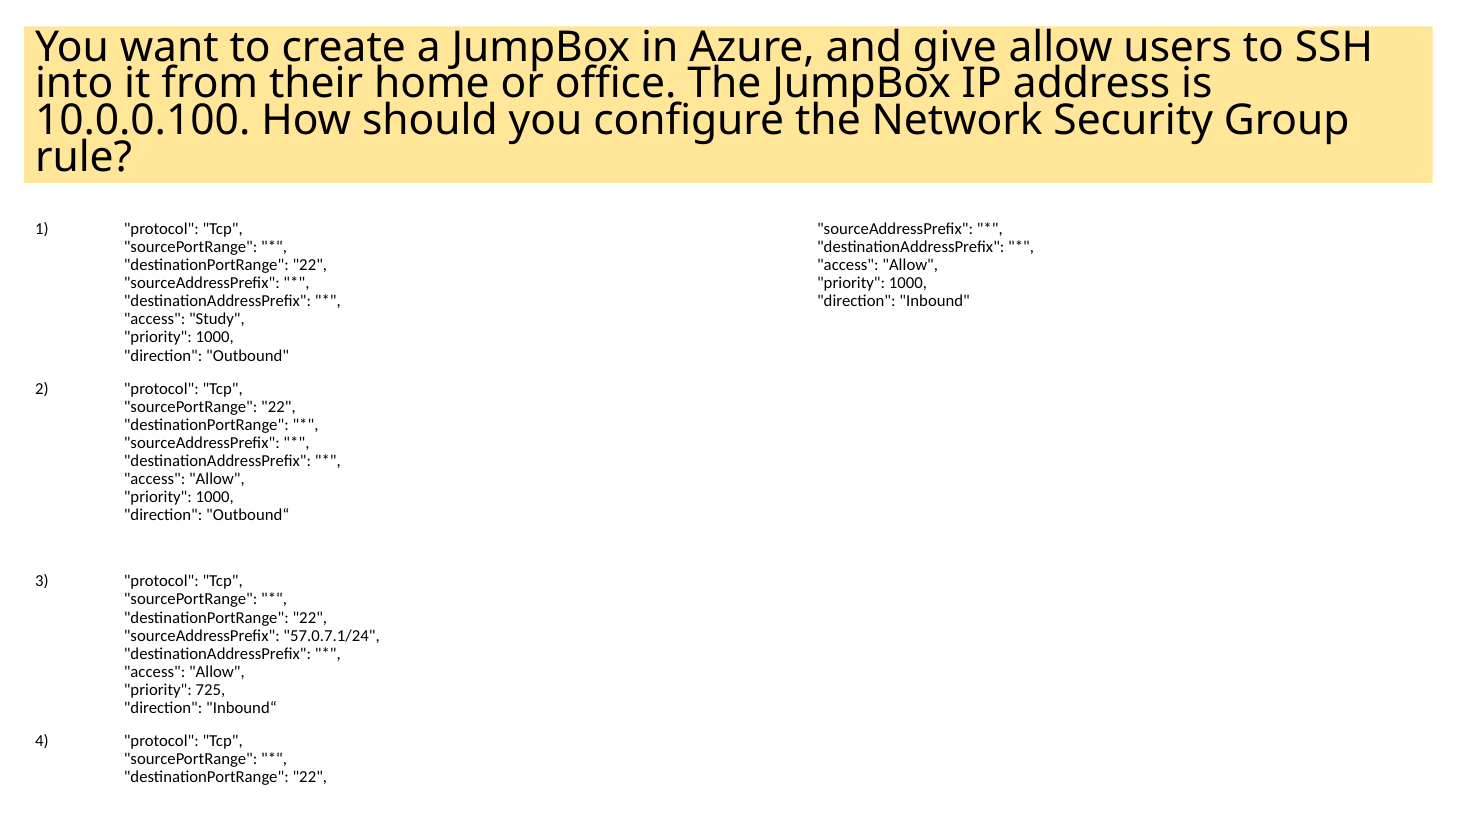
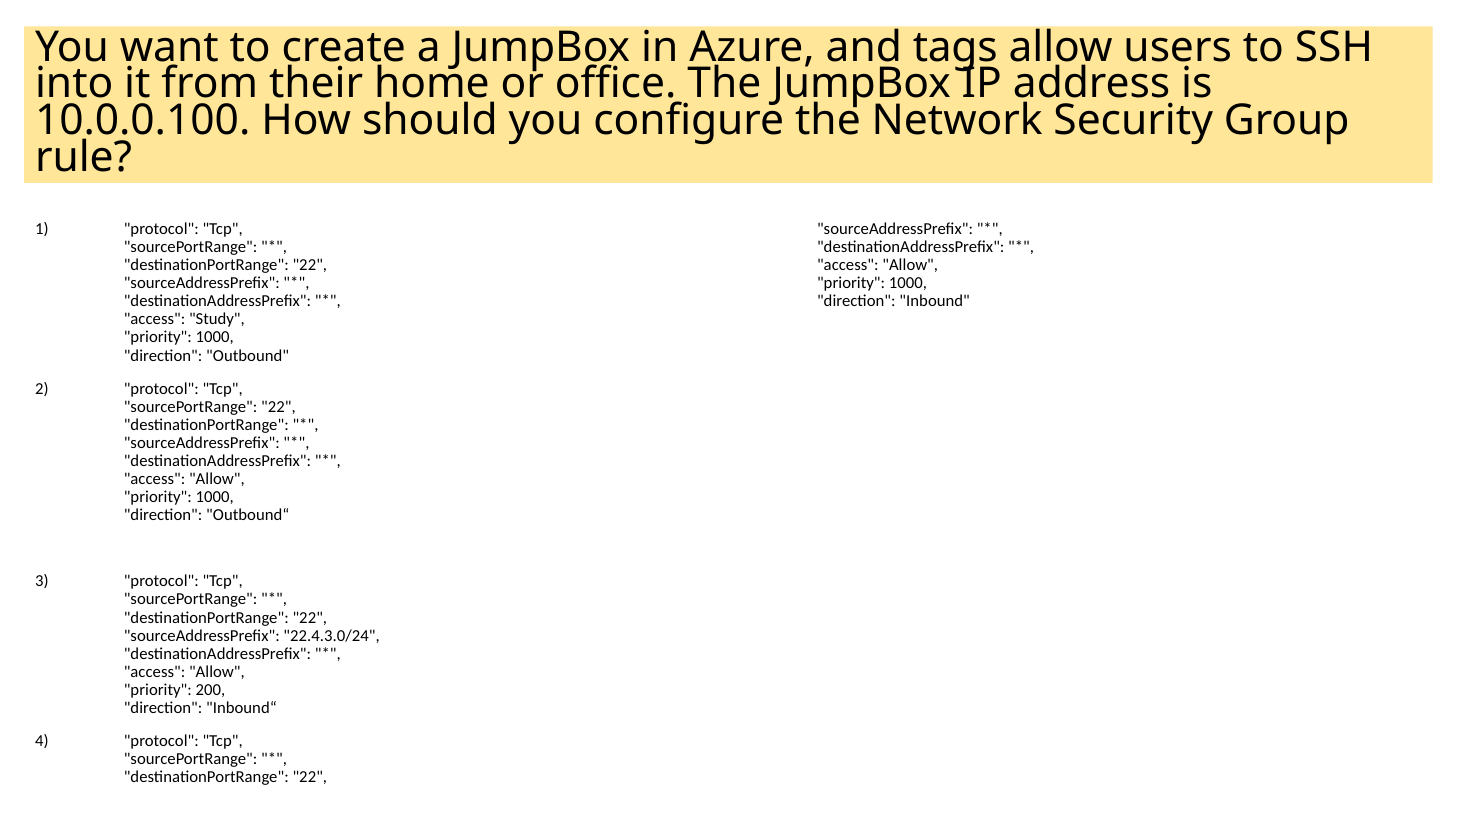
give: give -> tags (955, 47)
57.0.7.1/24: 57.0.7.1/24 -> 22.4.3.0/24 (332, 636)
725: 725 -> 200 (210, 690)
